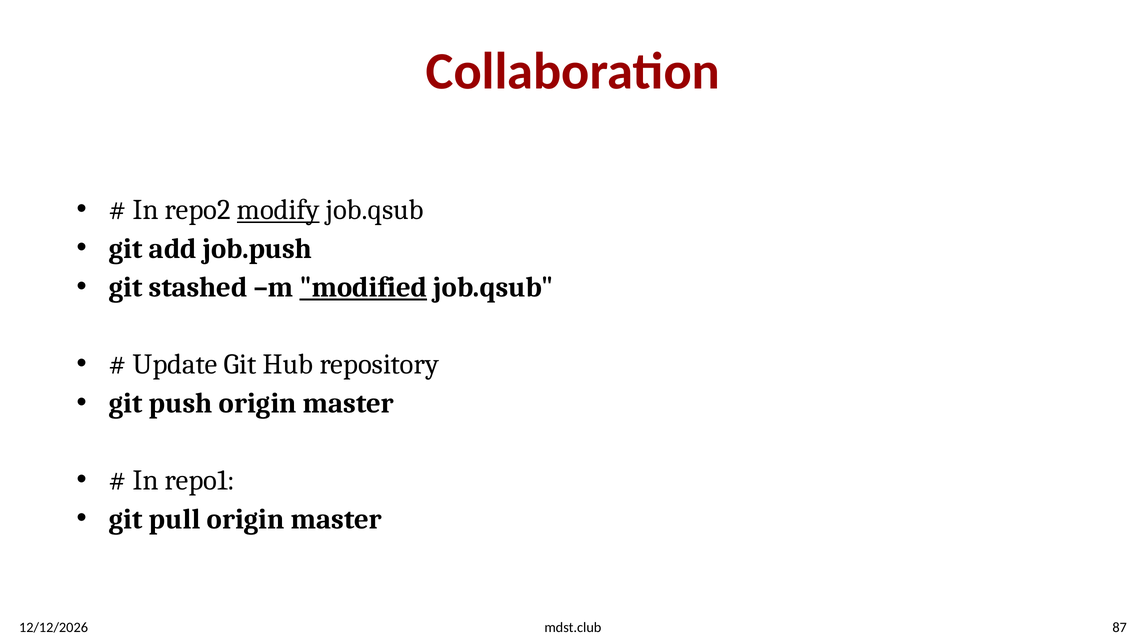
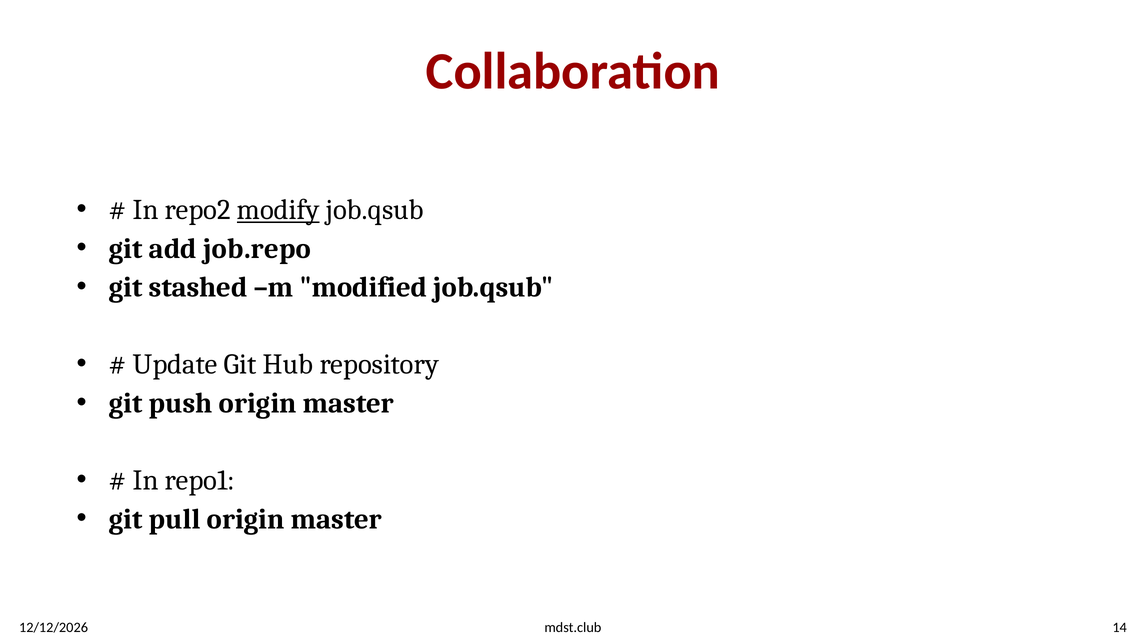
job.push: job.push -> job.repo (257, 249)
modified underline: present -> none (363, 288)
87: 87 -> 14 (1120, 628)
